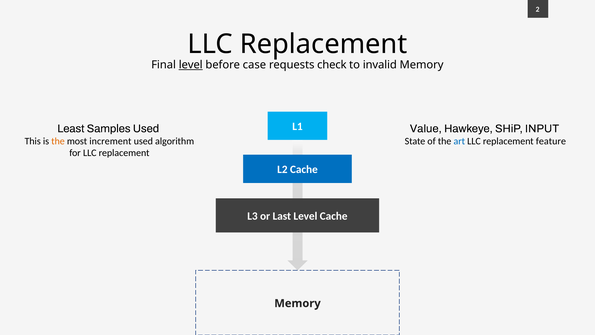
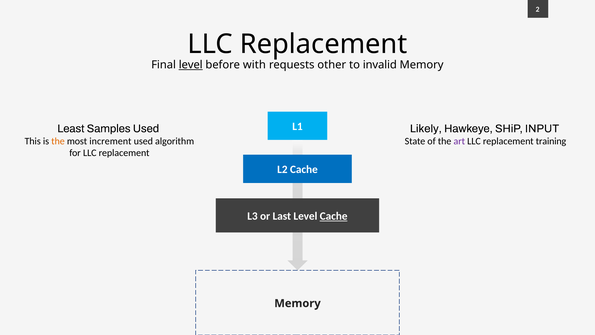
case: case -> with (254, 65)
check: check -> other (332, 65)
Value: Value -> Likely (426, 128)
art colour: blue -> purple (459, 141)
feature: feature -> training (551, 141)
Cache underline: none -> present (334, 216)
